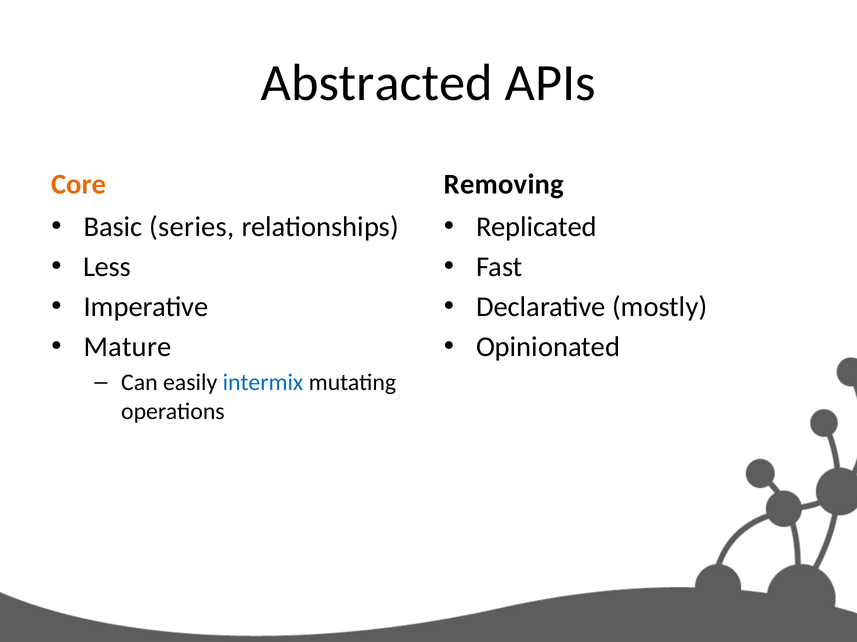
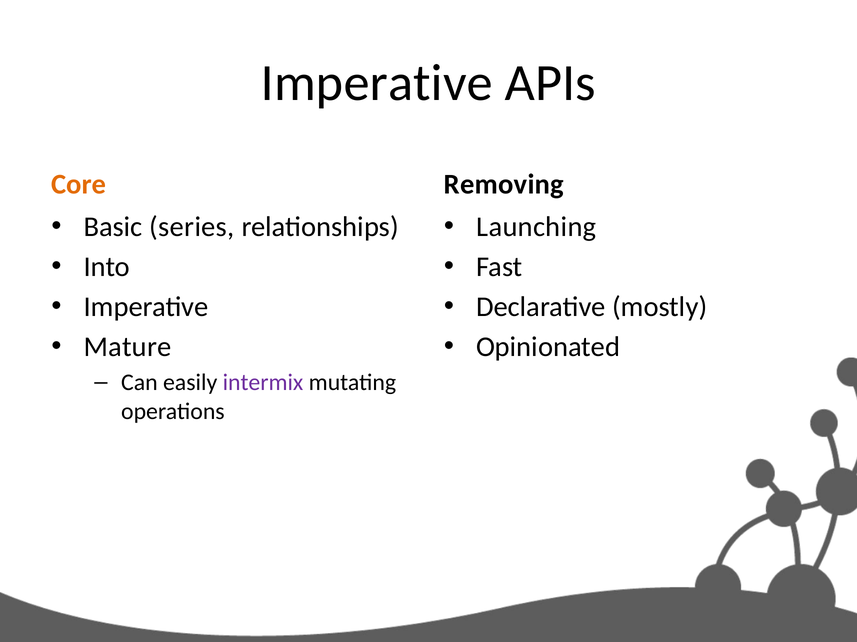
Abstracted: Abstracted -> Imperative (377, 83)
Replicated: Replicated -> Launching (536, 227)
Less: Less -> Into (107, 267)
intermix colour: blue -> purple (263, 383)
